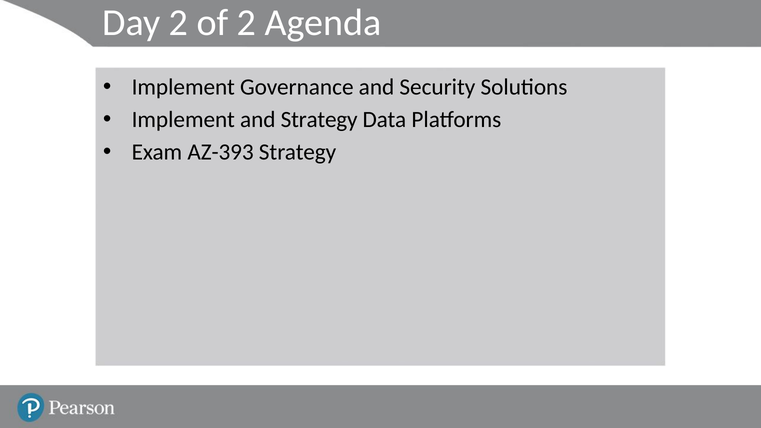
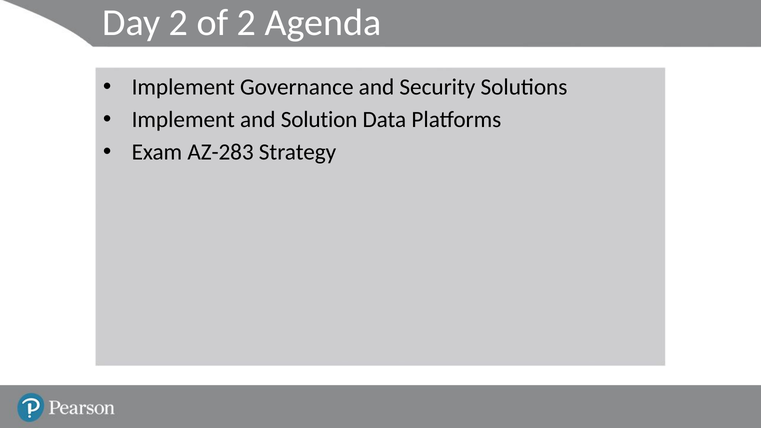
and Strategy: Strategy -> Solution (319, 120)
AZ-393: AZ-393 -> AZ-283 (221, 152)
